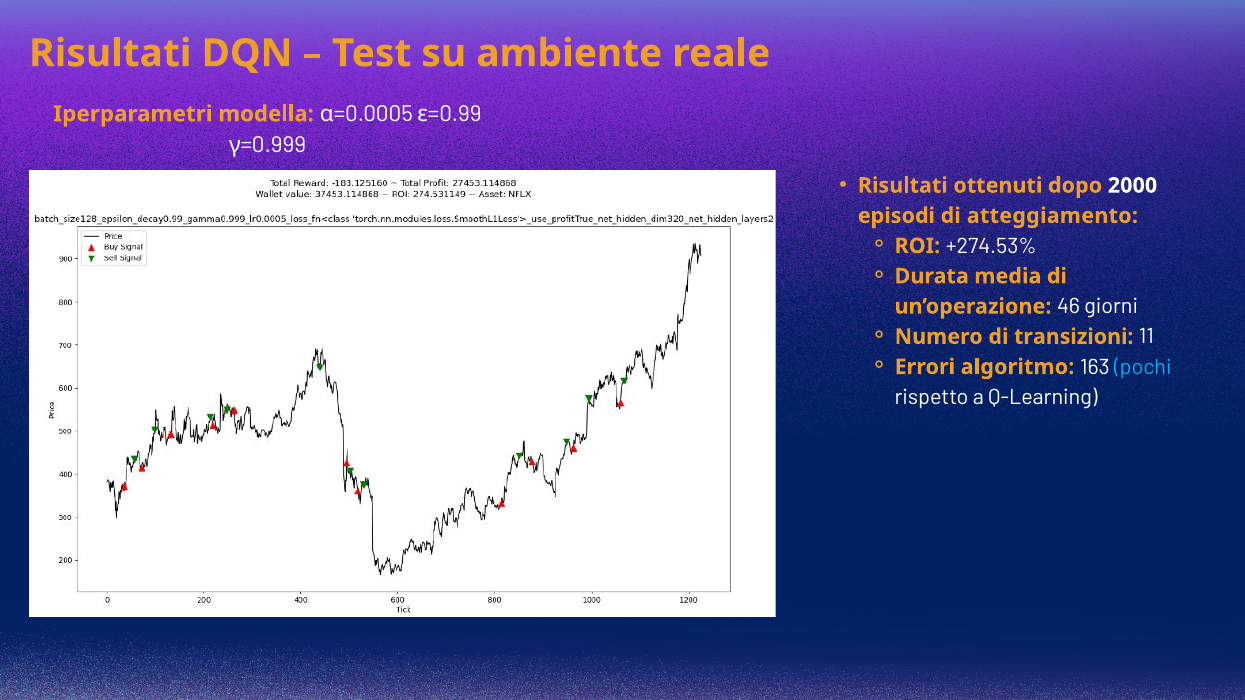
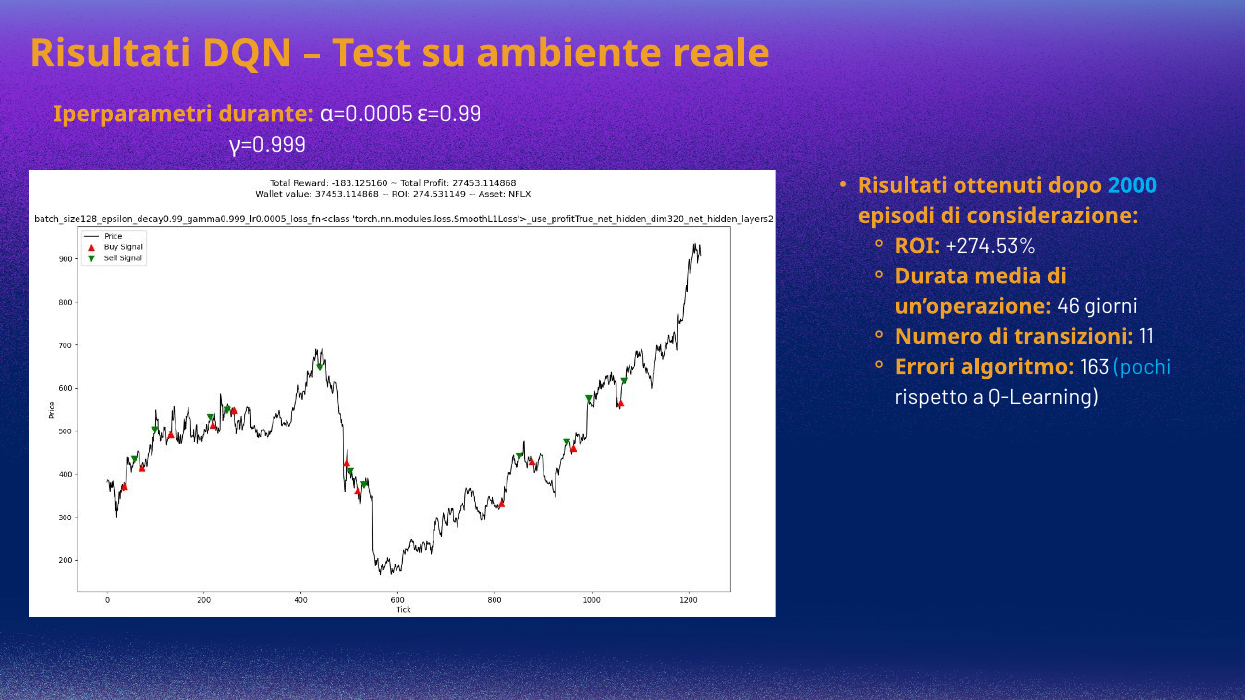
modella: modella -> durante (266, 114)
2000 colour: white -> light blue (1132, 186)
atteggiamento: atteggiamento -> considerazione (1052, 216)
